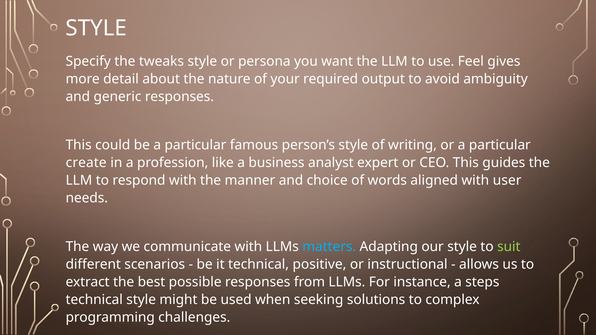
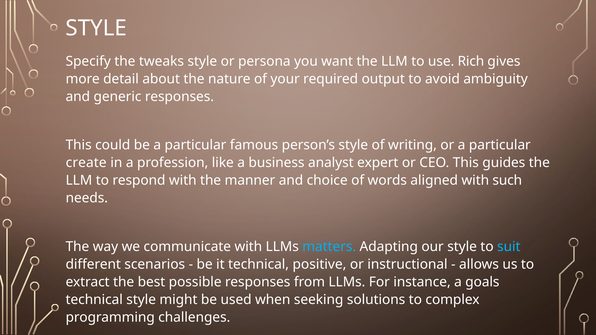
Feel: Feel -> Rich (471, 61)
user: user -> such (507, 181)
suit colour: light green -> light blue (509, 247)
steps: steps -> goals (482, 282)
